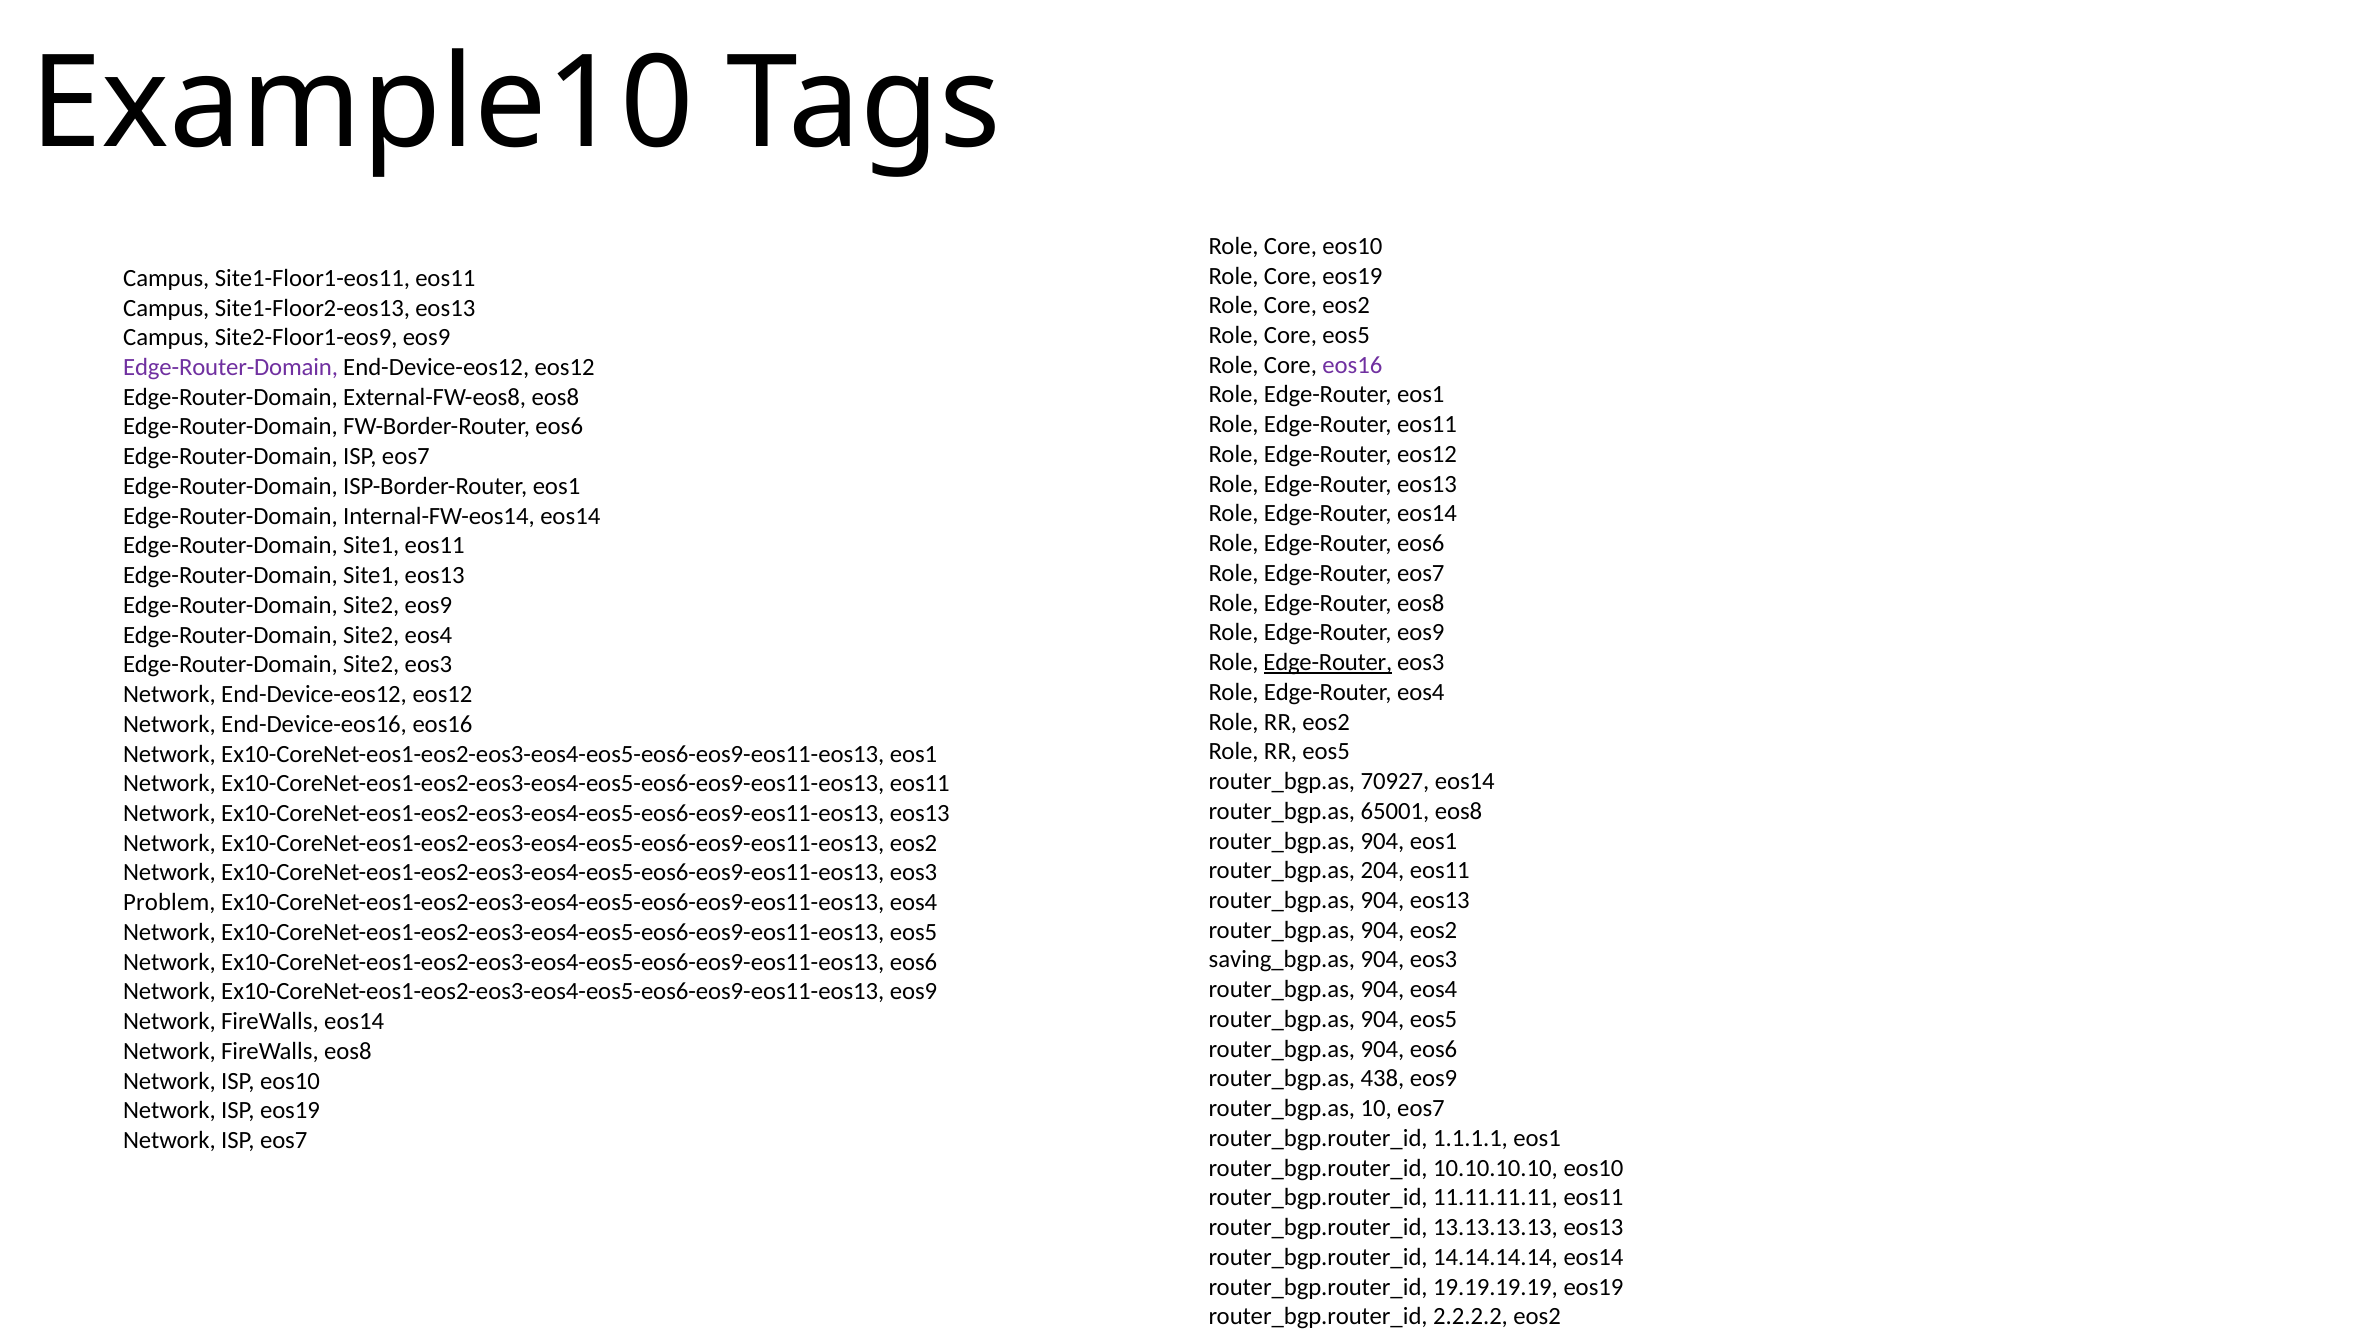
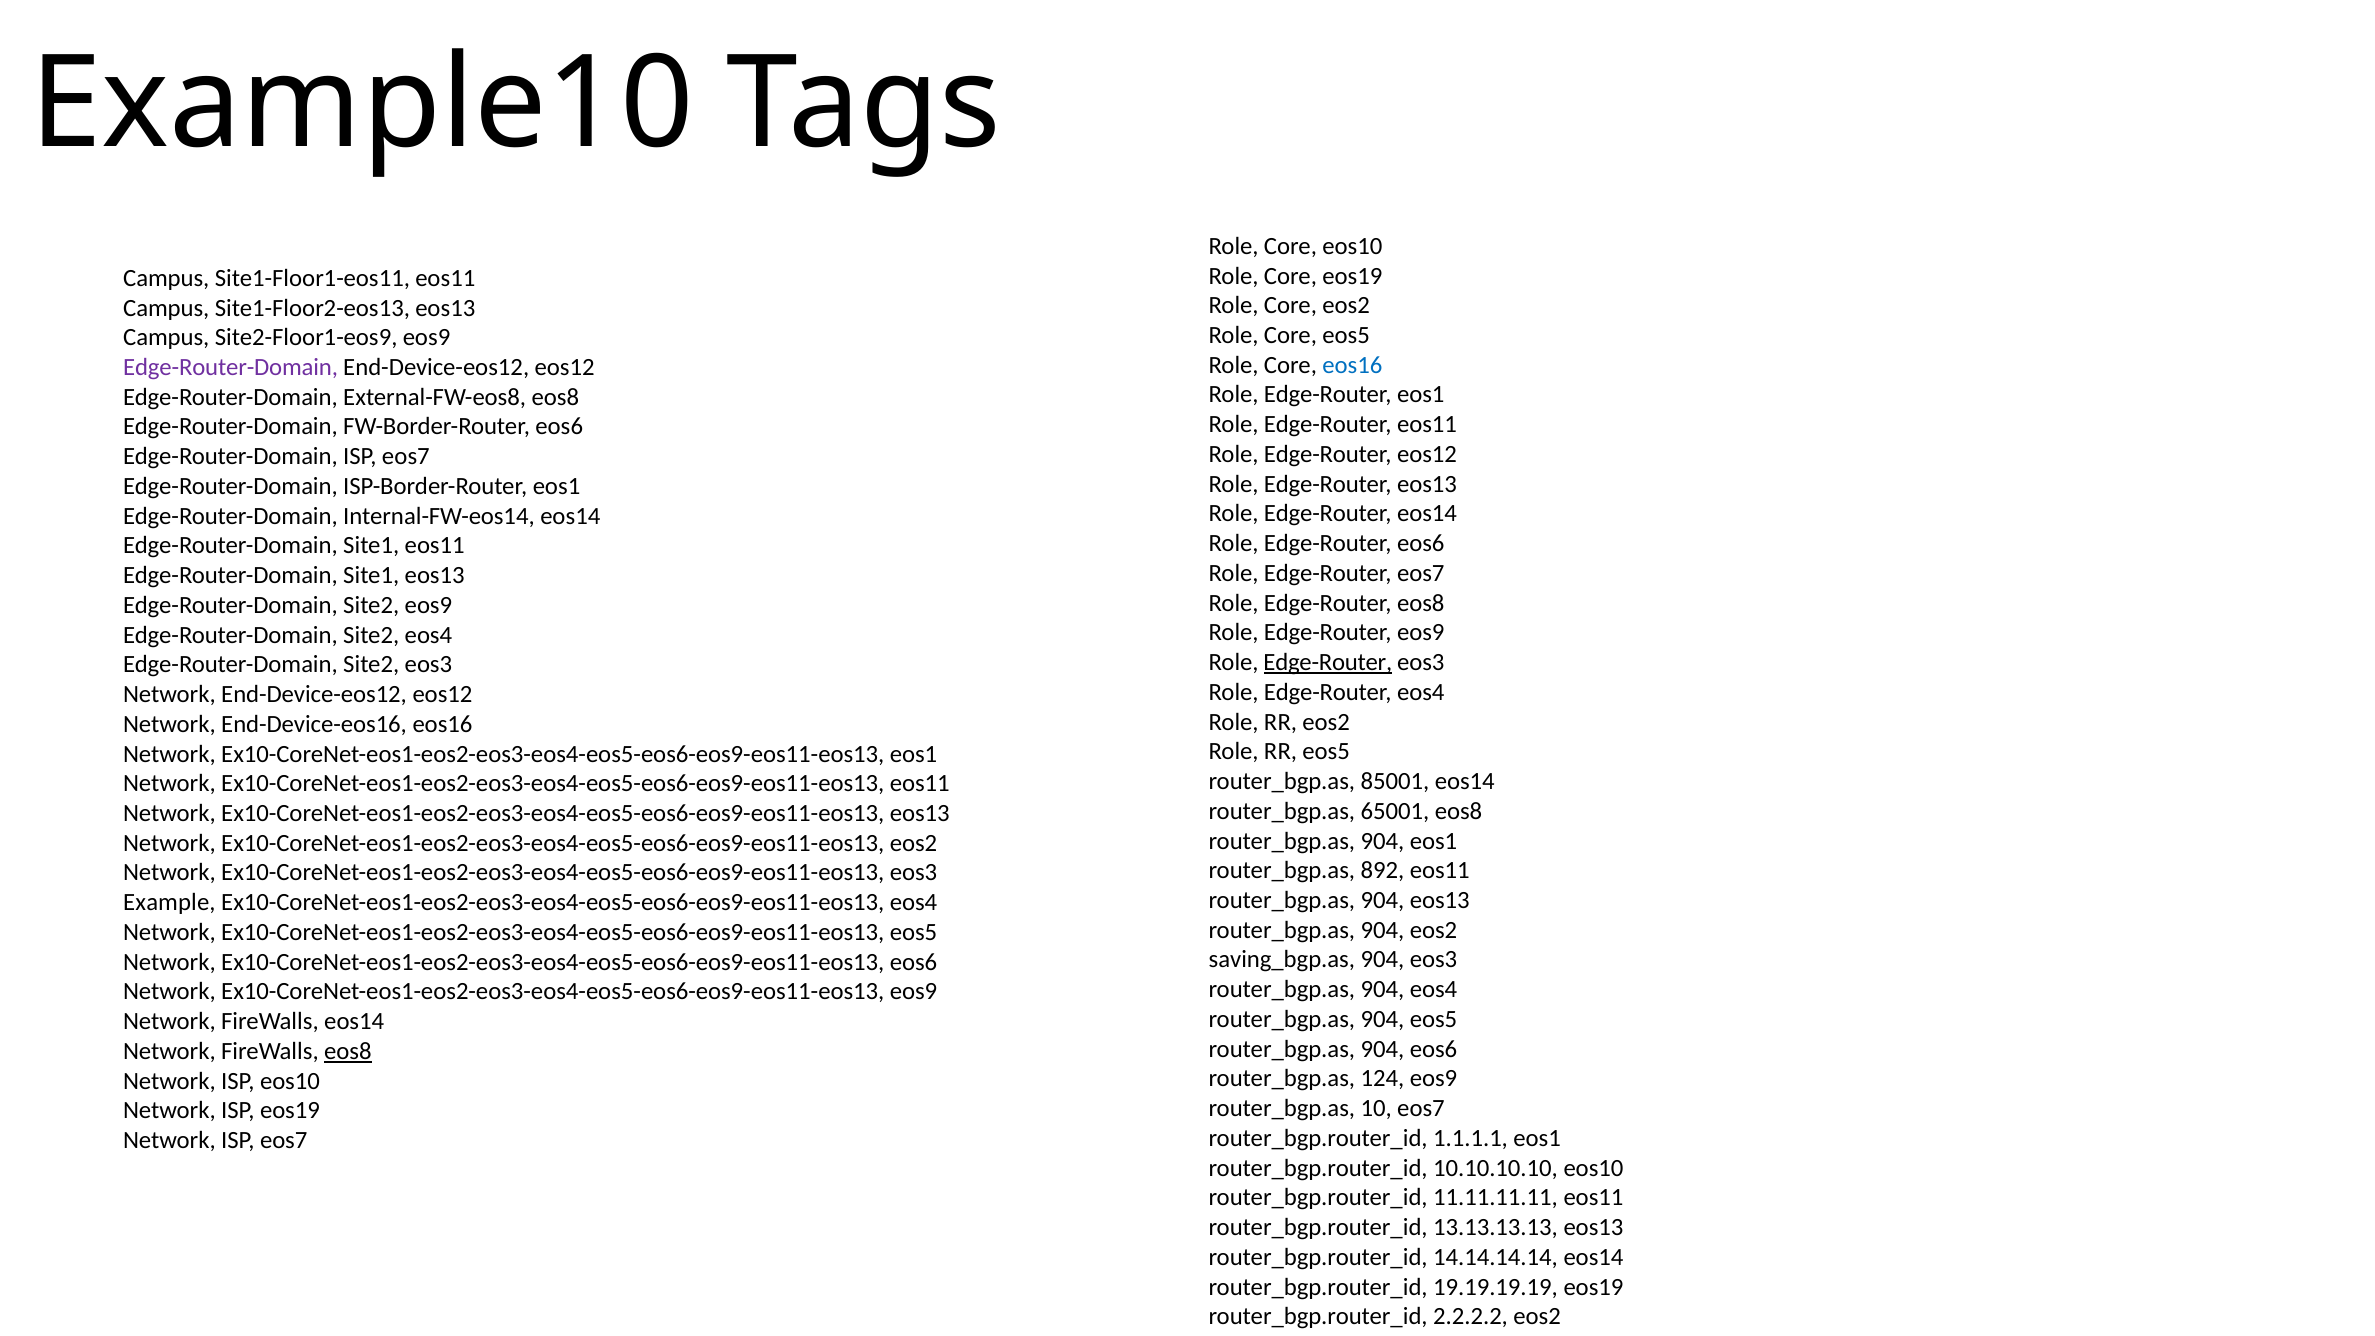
eos16 colour: purple -> blue (1352, 365)
70927: 70927 -> 85001 (1395, 781)
204: 204 -> 892 (1382, 871)
Problem: Problem -> Example (169, 903)
eos8 underline: none -> present (348, 1051)
438: 438 -> 124 (1382, 1079)
